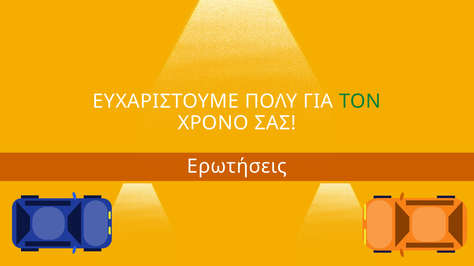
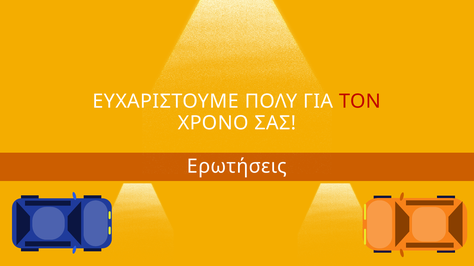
ΤΟΝ colour: green -> red (360, 102)
